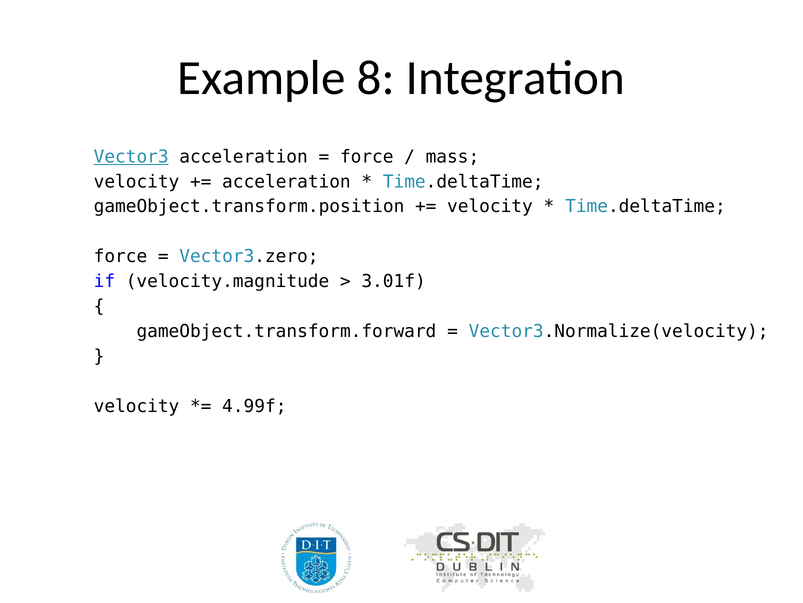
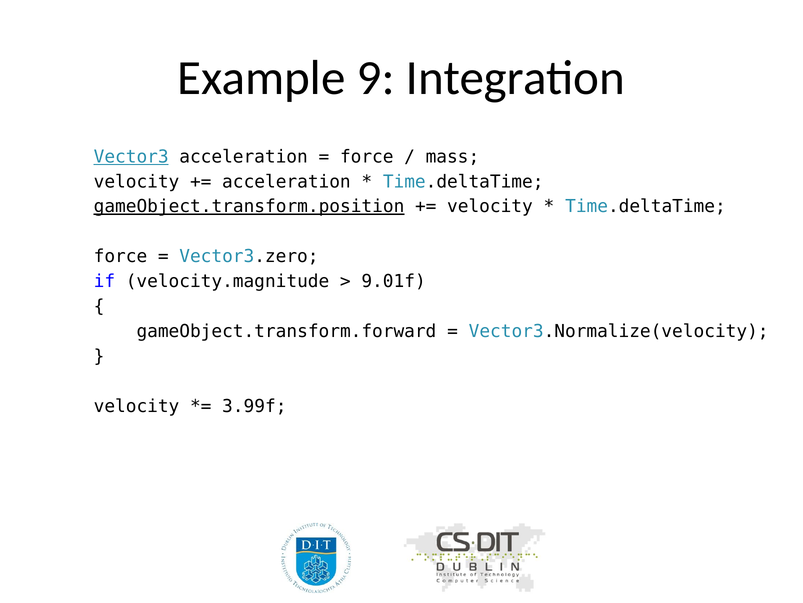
8: 8 -> 9 (376, 78)
gameObject.transform.position underline: none -> present (249, 206)
3.01f: 3.01f -> 9.01f (394, 281)
4.99f: 4.99f -> 3.99f (254, 406)
